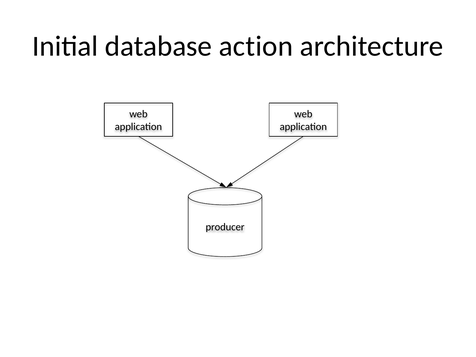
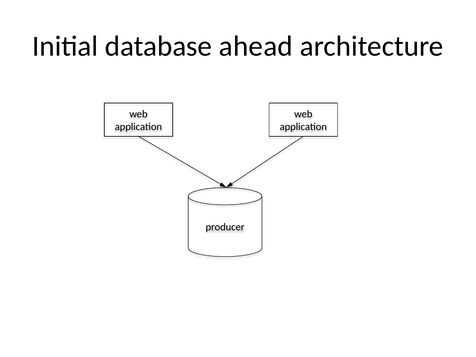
action: action -> ahead (256, 46)
